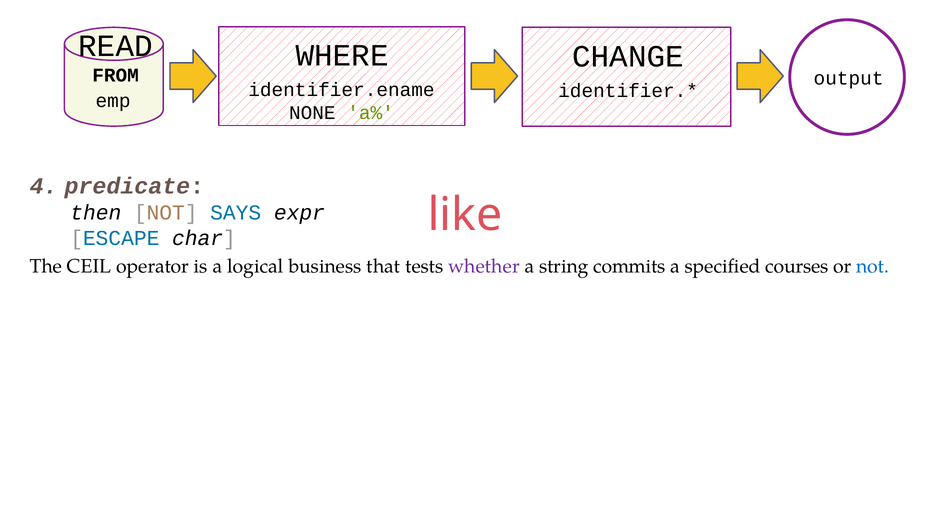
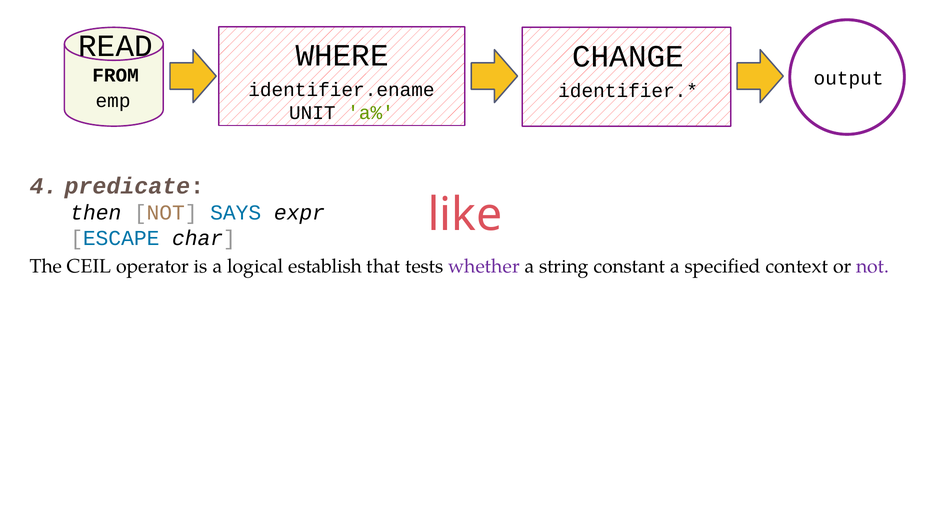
NONE: NONE -> UNIT (312, 113)
business: business -> establish (325, 266)
commits: commits -> constant (629, 266)
courses: courses -> context (797, 266)
not colour: blue -> purple (873, 266)
